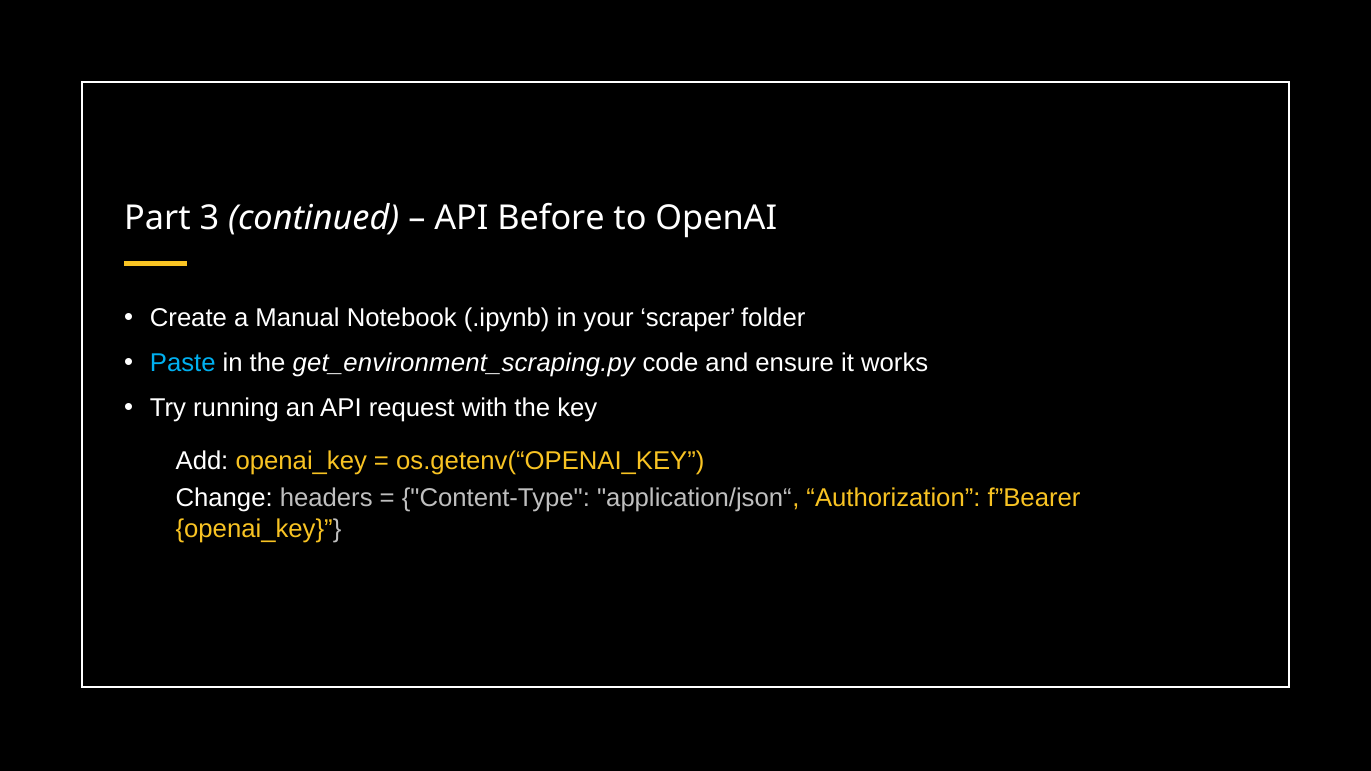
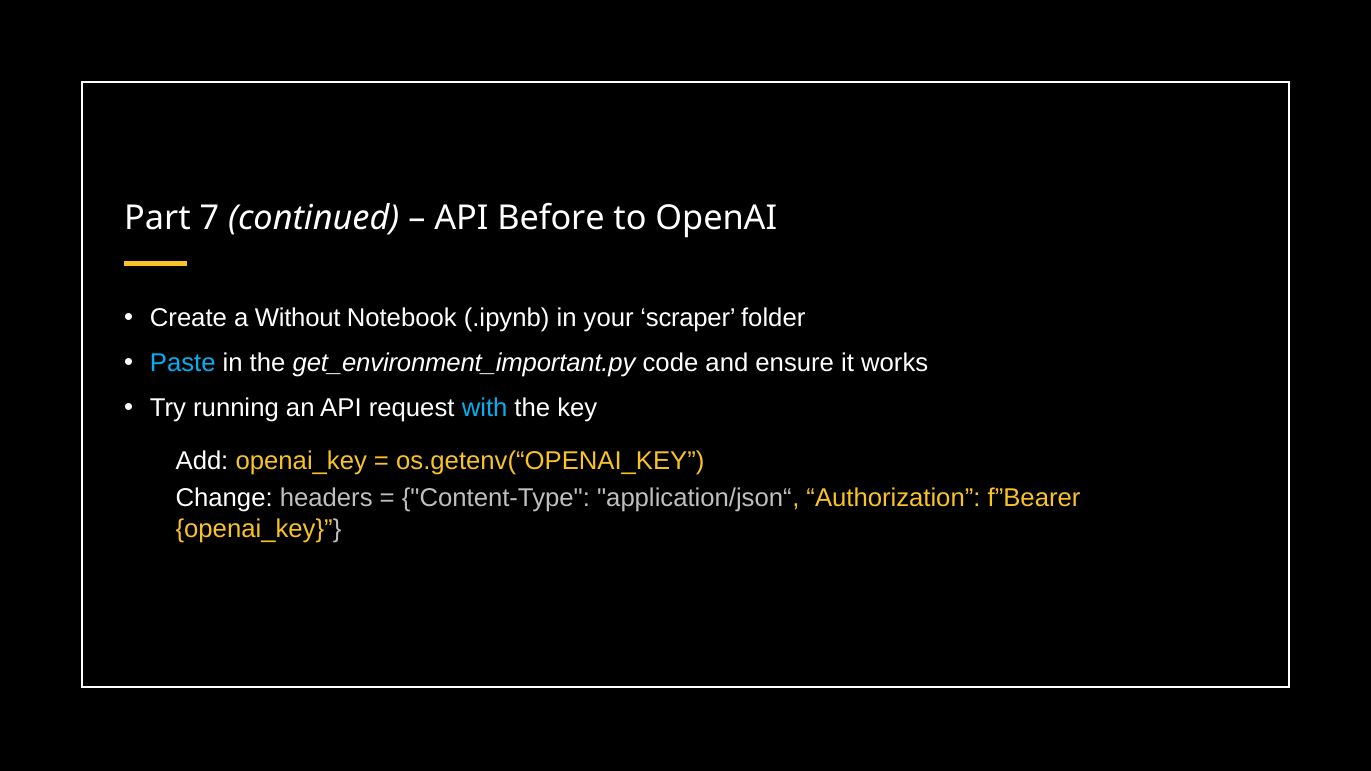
3: 3 -> 7 (209, 219)
Manual: Manual -> Without (298, 318)
get_environment_scraping.py: get_environment_scraping.py -> get_environment_important.py (464, 363)
with colour: white -> light blue (485, 408)
